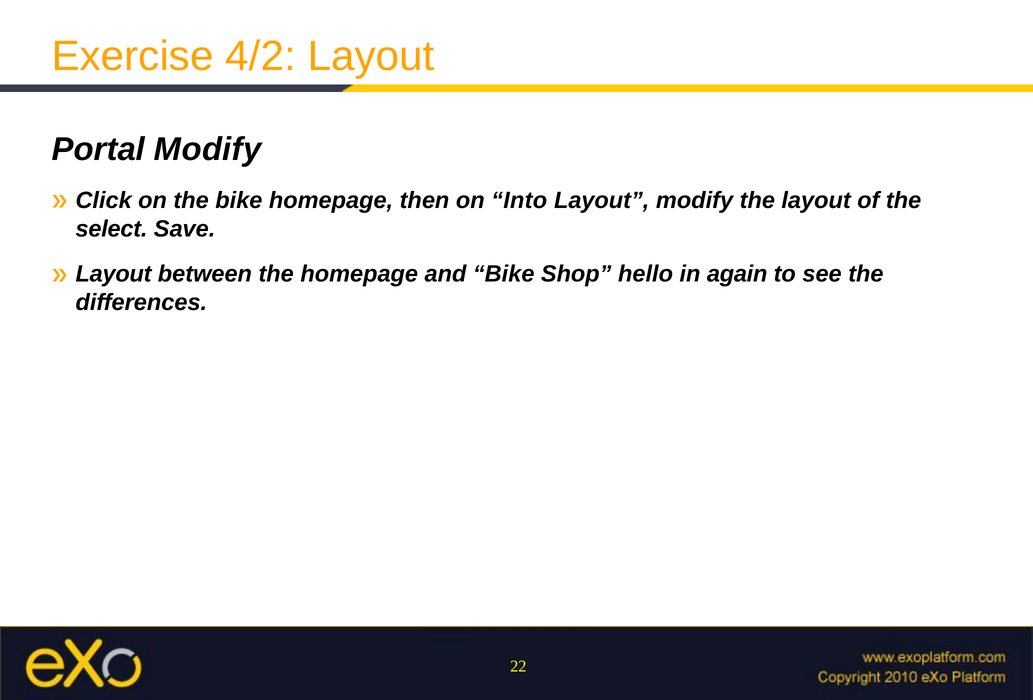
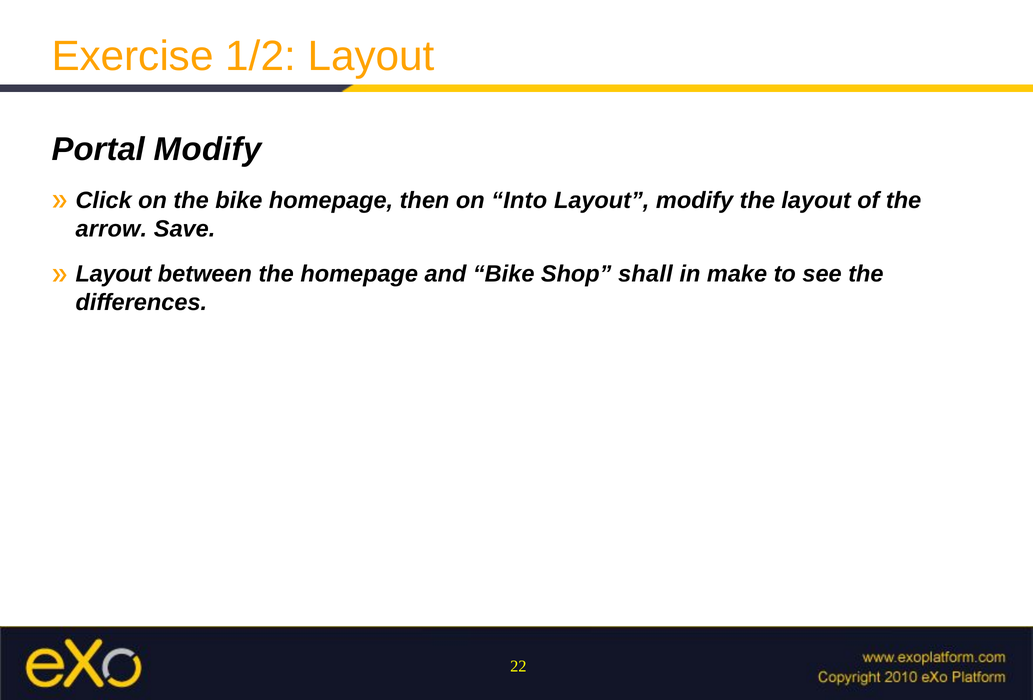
4/2: 4/2 -> 1/2 (261, 56)
select: select -> arrow (111, 229)
hello: hello -> shall (645, 274)
again: again -> make (737, 274)
